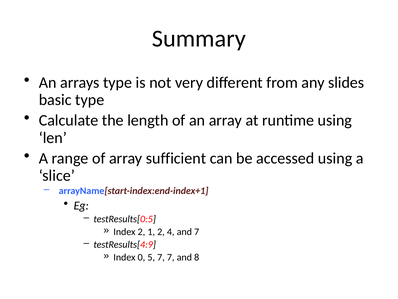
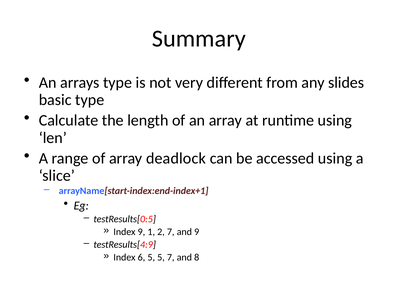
sufficient: sufficient -> deadlock (176, 158)
Index 2: 2 -> 9 (141, 231)
2 4: 4 -> 7 (171, 231)
and 7: 7 -> 9 (197, 231)
0: 0 -> 6 (141, 257)
5 7: 7 -> 5 (161, 257)
